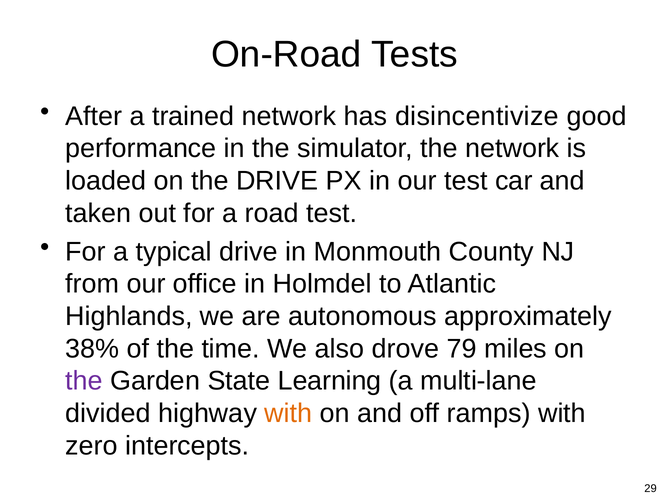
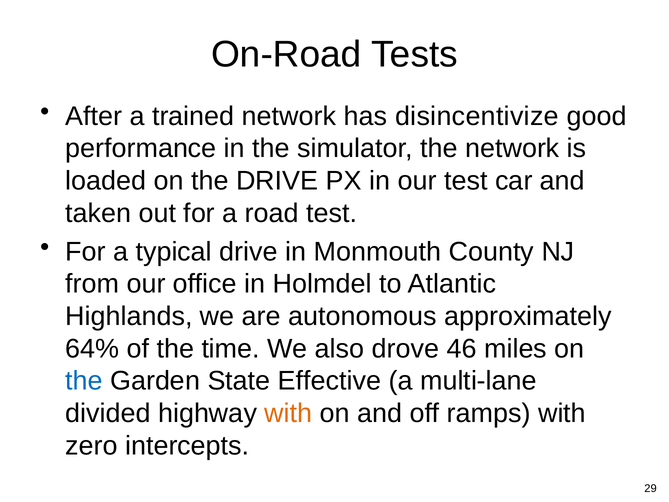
38%: 38% -> 64% (92, 349)
79: 79 -> 46 (462, 349)
the colour: purple -> blue (84, 381)
Learning: Learning -> Effective (330, 381)
